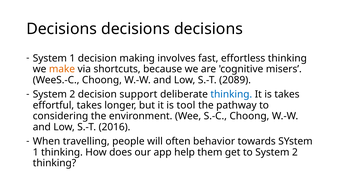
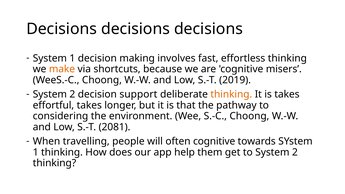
2089: 2089 -> 2019 (235, 80)
thinking colour: blue -> orange (231, 94)
tool: tool -> that (186, 105)
2016: 2016 -> 2081 (114, 127)
often behavior: behavior -> cognitive (214, 141)
